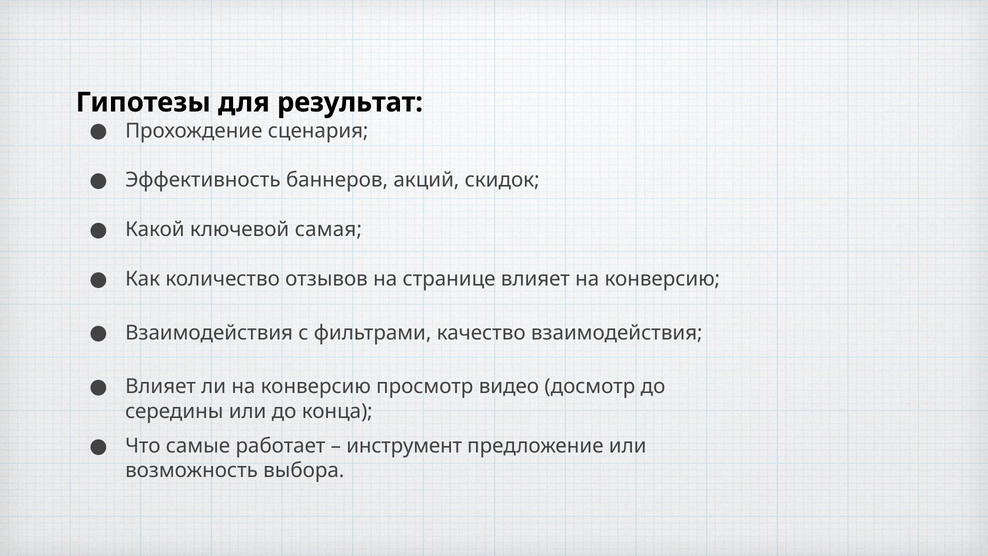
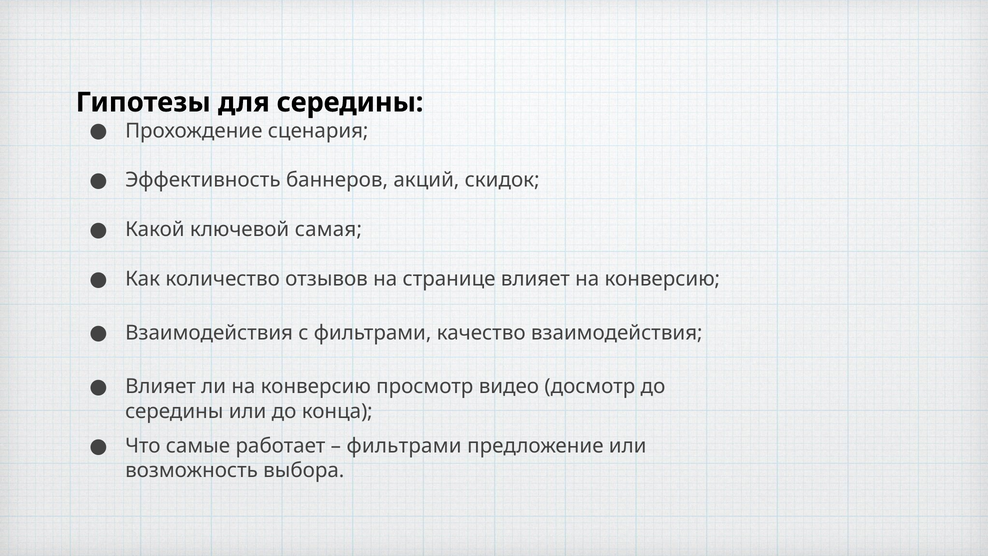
для результат: результат -> середины (350, 102)
инструмент: инструмент -> фильтрами (404, 446)
